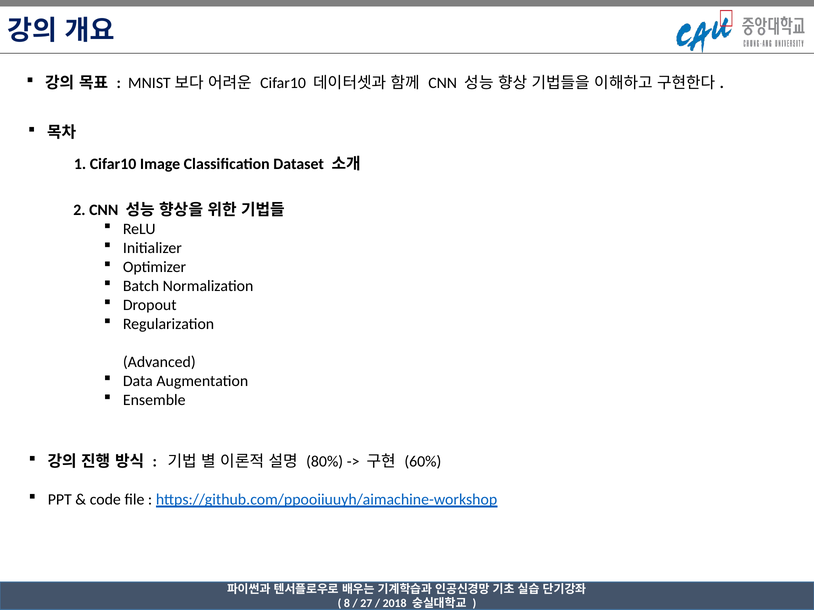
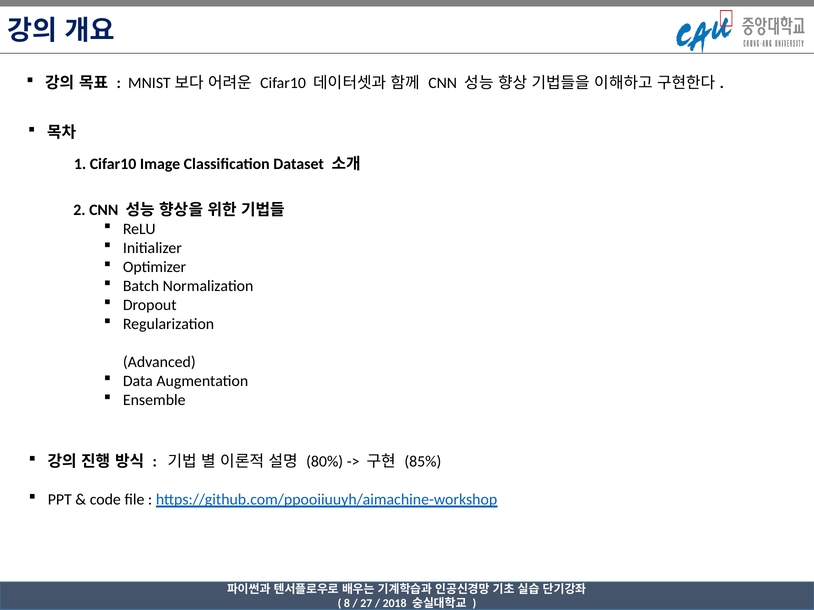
60%: 60% -> 85% (423, 462)
